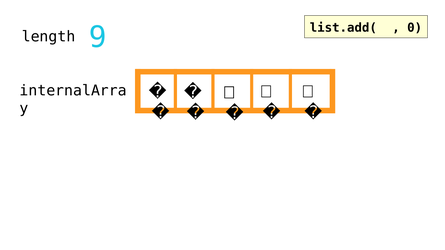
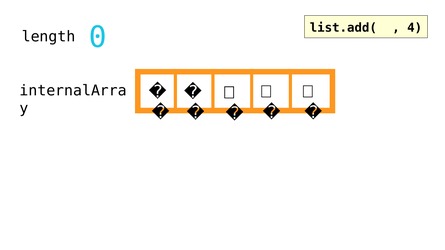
9: 9 -> 0 (98, 37)
0: 0 -> 4 (415, 28)
